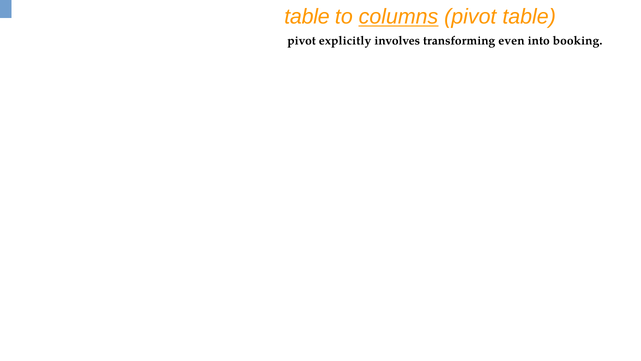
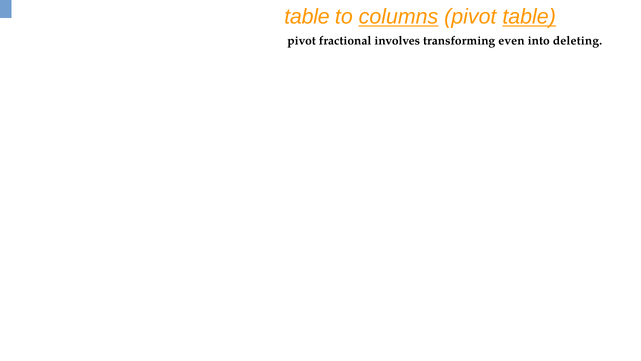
table underline: none -> present (529, 17)
explicitly: explicitly -> fractional (345, 41)
booking: booking -> deleting (578, 41)
